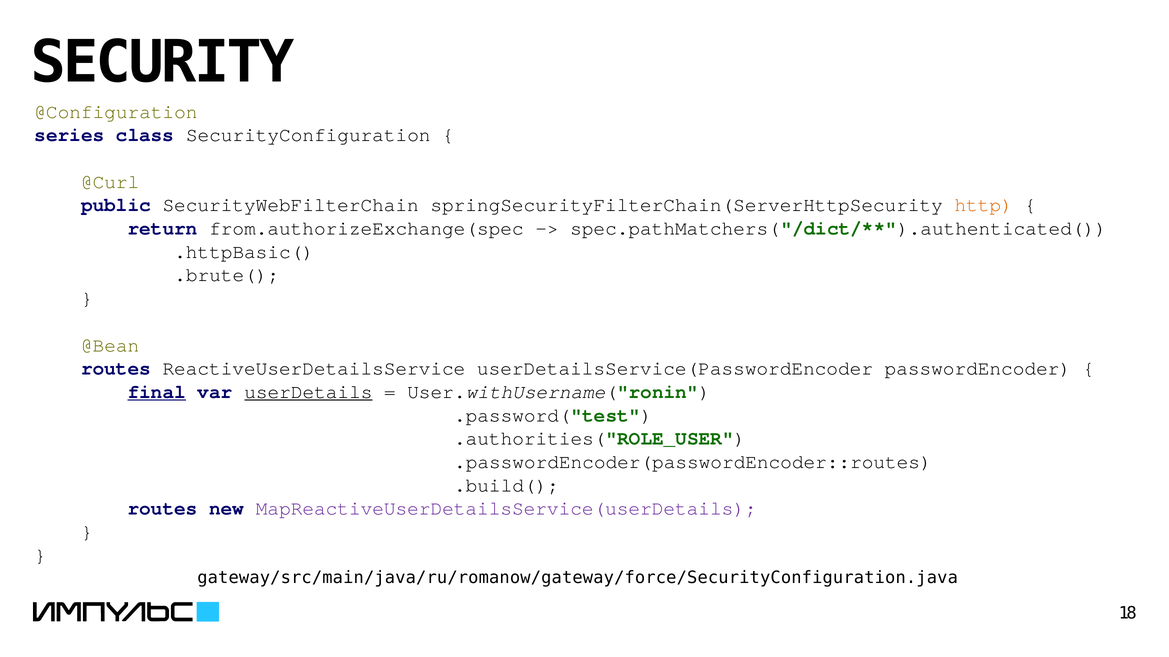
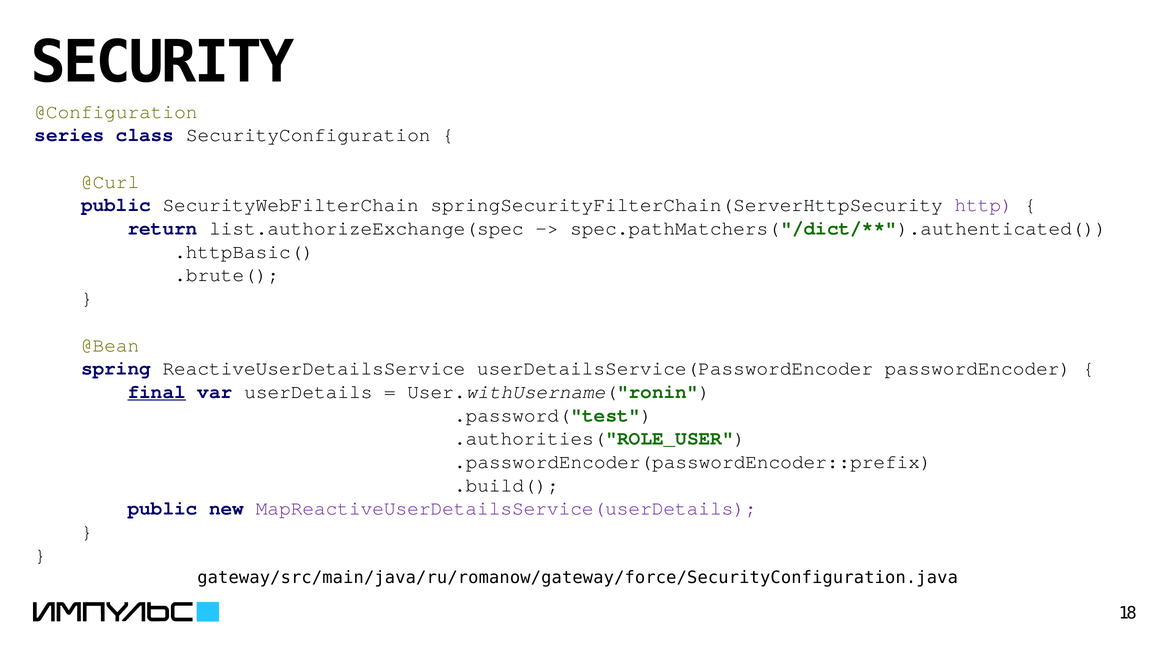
http colour: orange -> purple (984, 205)
from.authorizeExchange(spec: from.authorizeExchange(spec -> list.authorizeExchange(spec (366, 229)
routes: routes -> spring (116, 369)
userDetails underline: present -> none (308, 392)
.passwordEncoder(passwordEncoder::routes: .passwordEncoder(passwordEncoder::routes -> .passwordEncoder(passwordEncoder::prefix (693, 462)
routes: routes -> public (163, 509)
